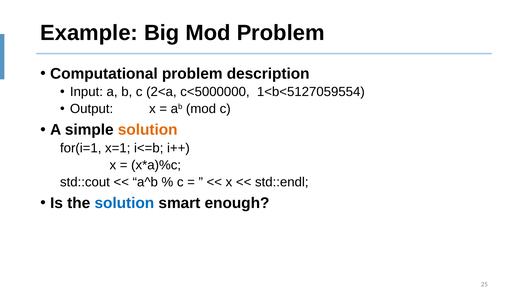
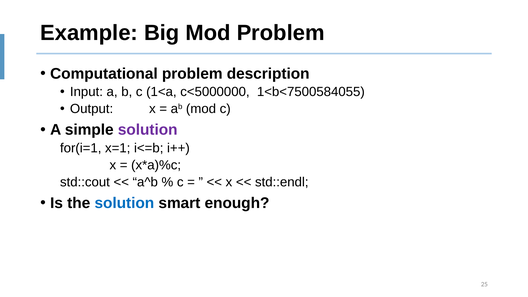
2<a: 2<a -> 1<a (161, 92)
1<b<5127059554: 1<b<5127059554 -> 1<b<7500584055 (311, 92)
solution colour: orange -> purple (148, 130)
